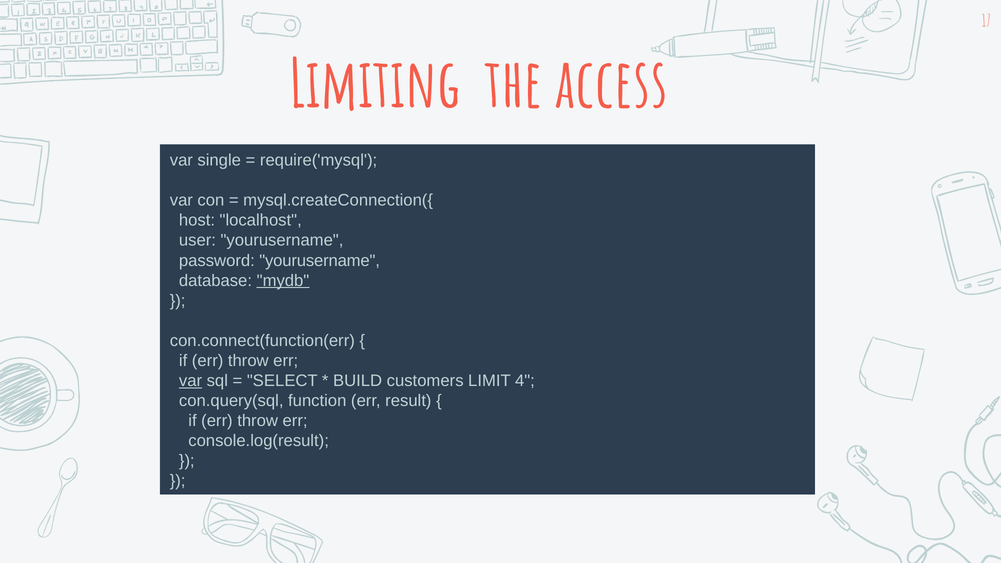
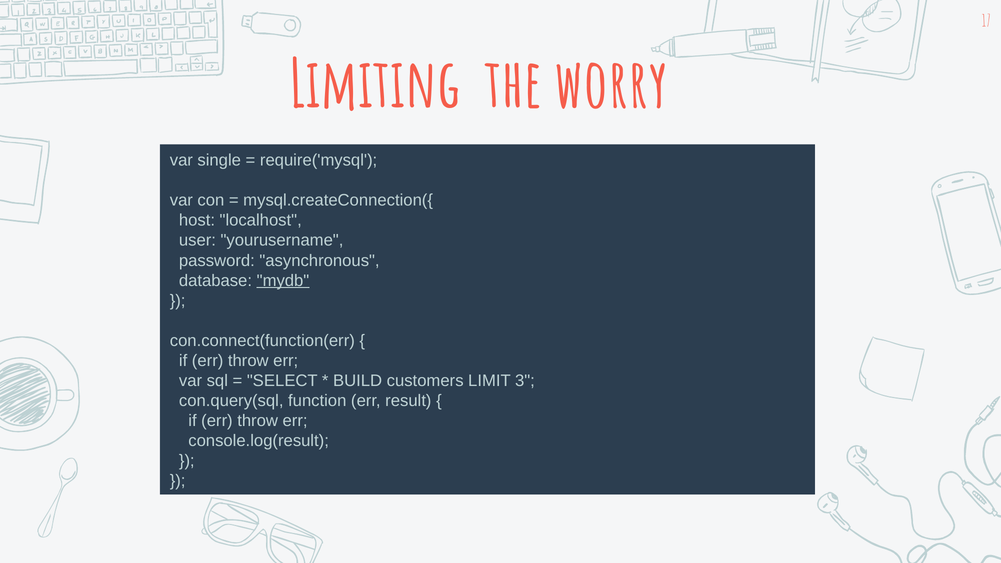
access: access -> worry (611, 86)
password yourusername: yourusername -> asynchronous (320, 261)
var underline: present -> none (191, 381)
4: 4 -> 3 (525, 381)
